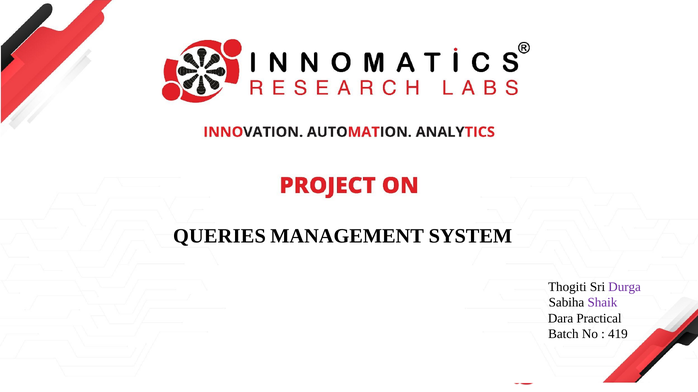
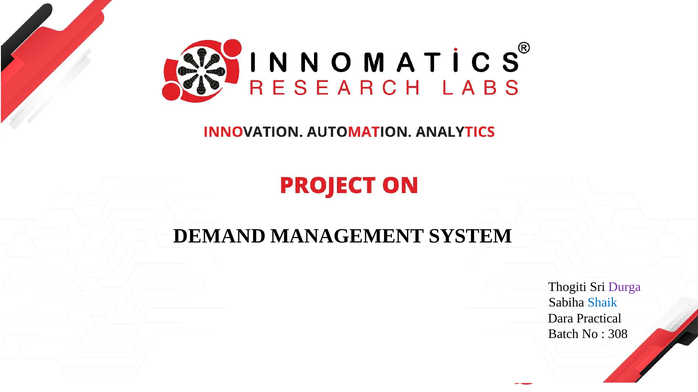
QUERIES: QUERIES -> DEMAND (219, 236)
Shaik colour: purple -> blue (602, 303)
419: 419 -> 308 (618, 334)
